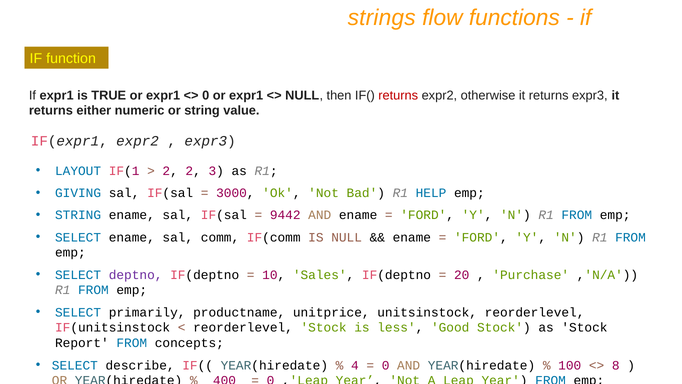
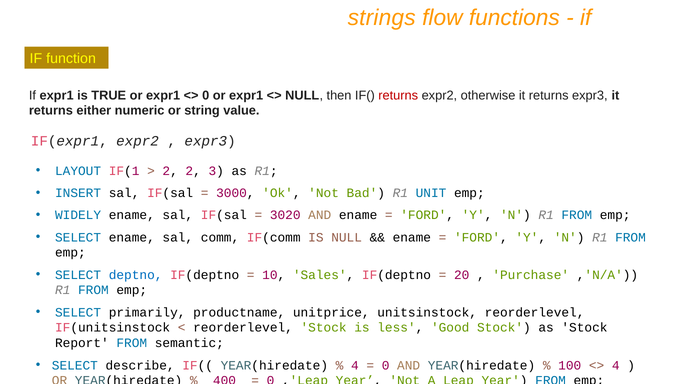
GIVING: GIVING -> INSERT (78, 193)
HELP: HELP -> UNIT (431, 193)
STRING: STRING -> WIDELY (78, 215)
9442: 9442 -> 3020 (285, 215)
deptno colour: purple -> blue (136, 275)
concepts: concepts -> semantic (189, 343)
8: 8 -> 4 (616, 365)
